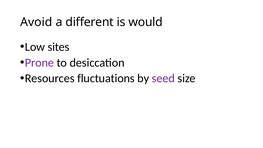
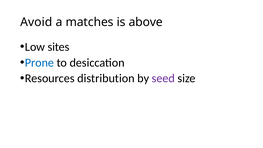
different: different -> matches (90, 22)
would: would -> above (146, 22)
Prone colour: purple -> blue (39, 63)
fluctuations: fluctuations -> distribution (106, 78)
